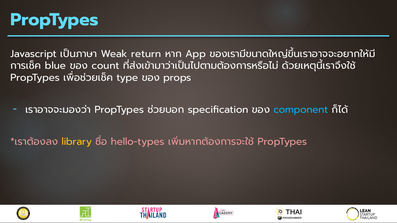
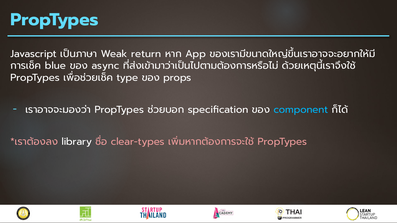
count: count -> async (105, 66)
library colour: yellow -> white (77, 142)
hello-types: hello-types -> clear-types (138, 142)
